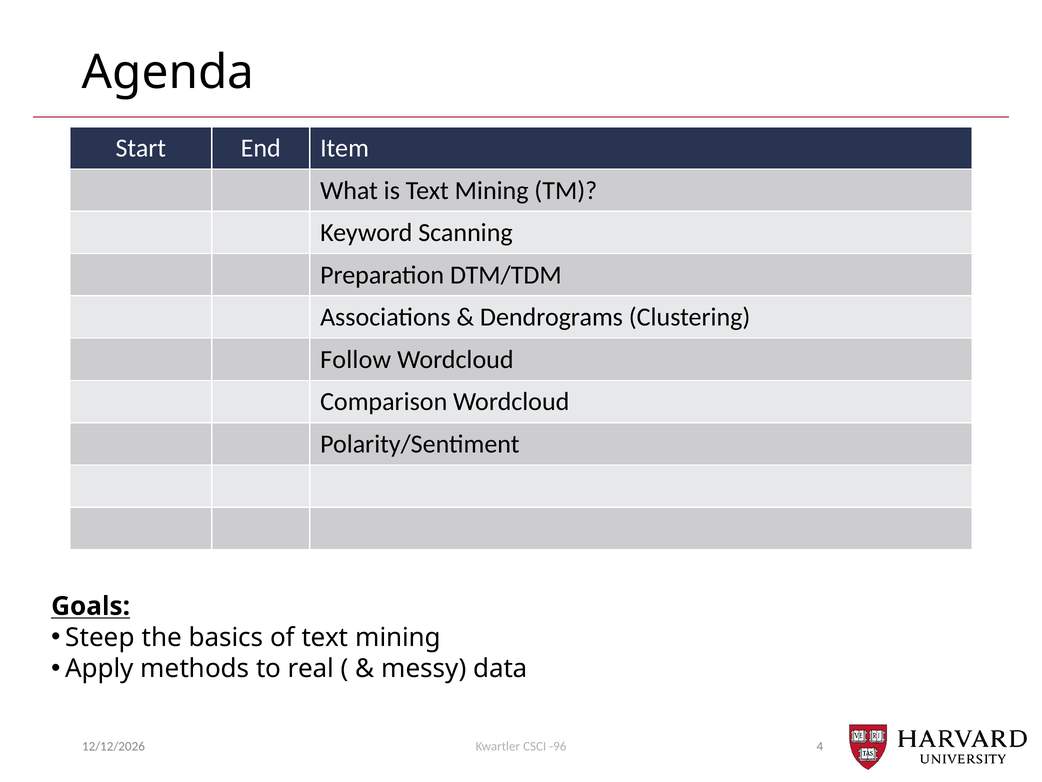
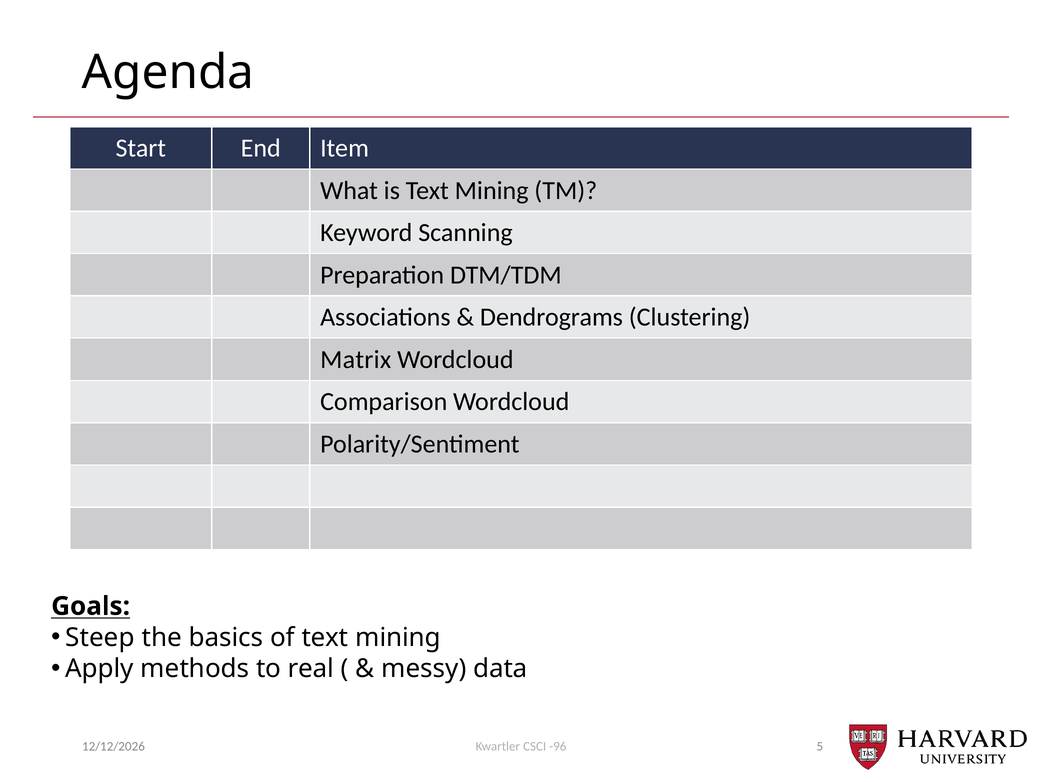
Follow: Follow -> Matrix (356, 359)
4: 4 -> 5 (820, 746)
